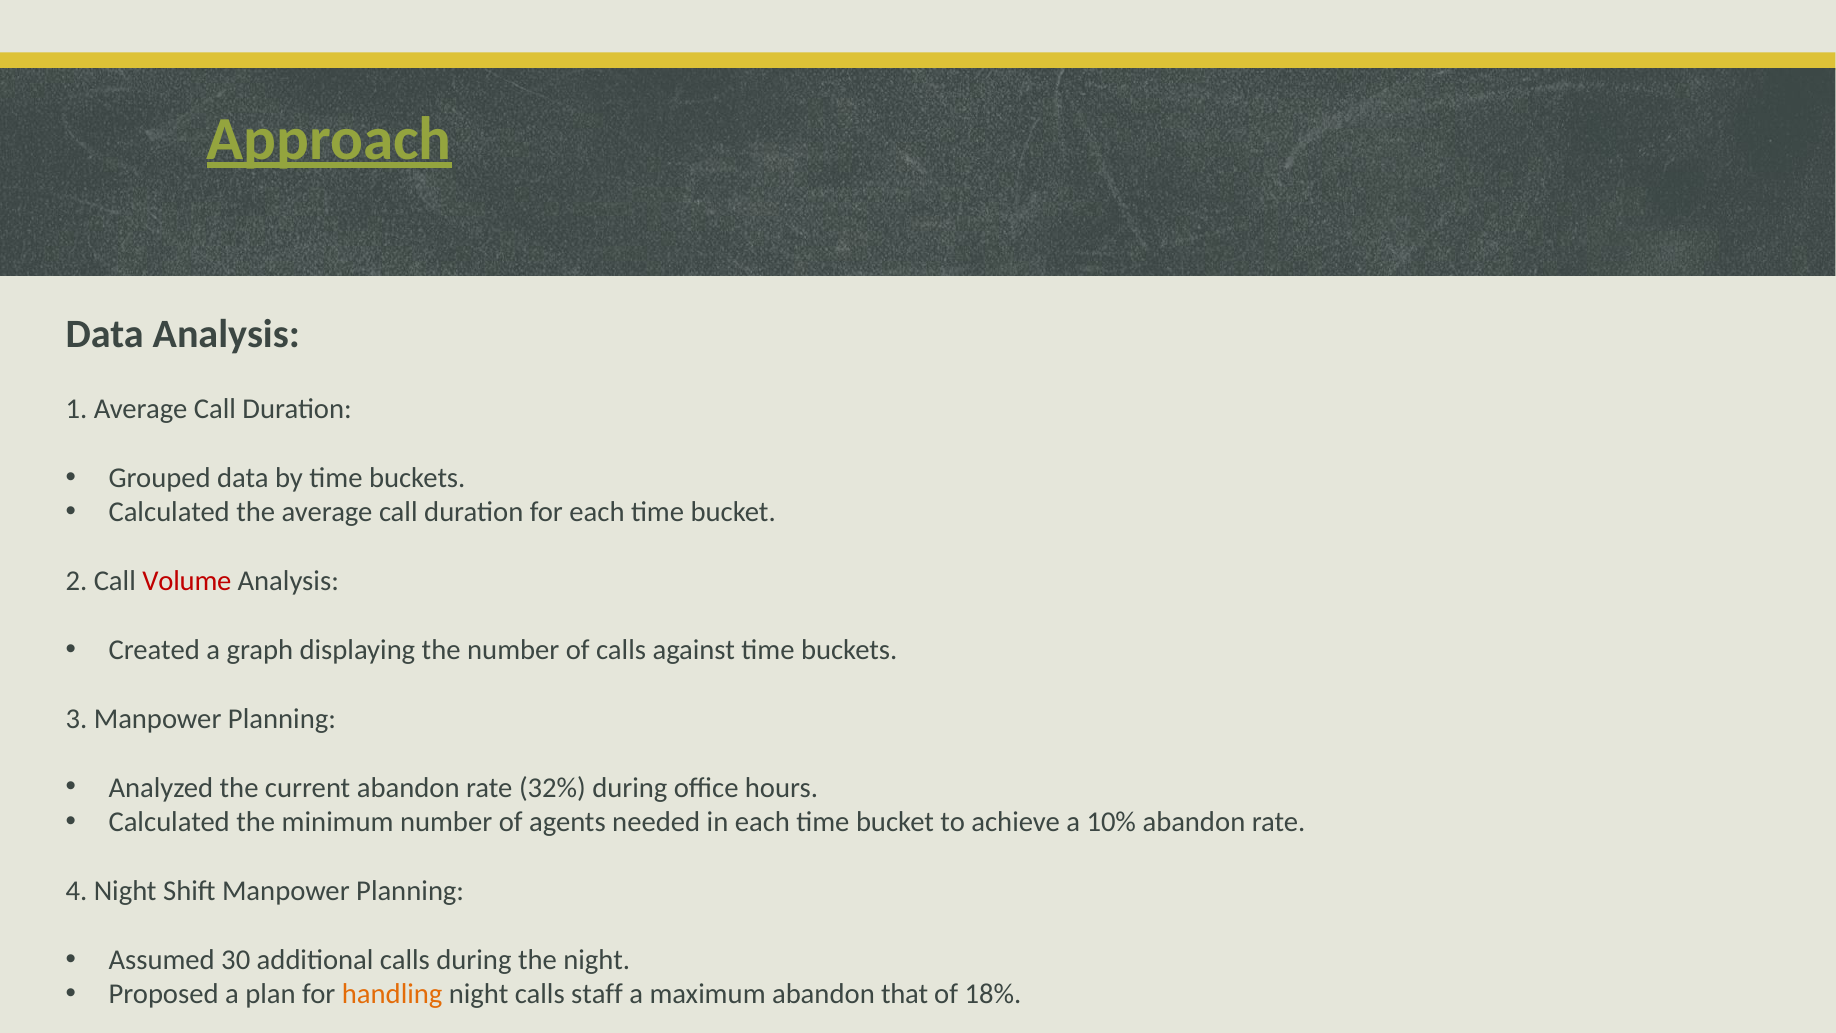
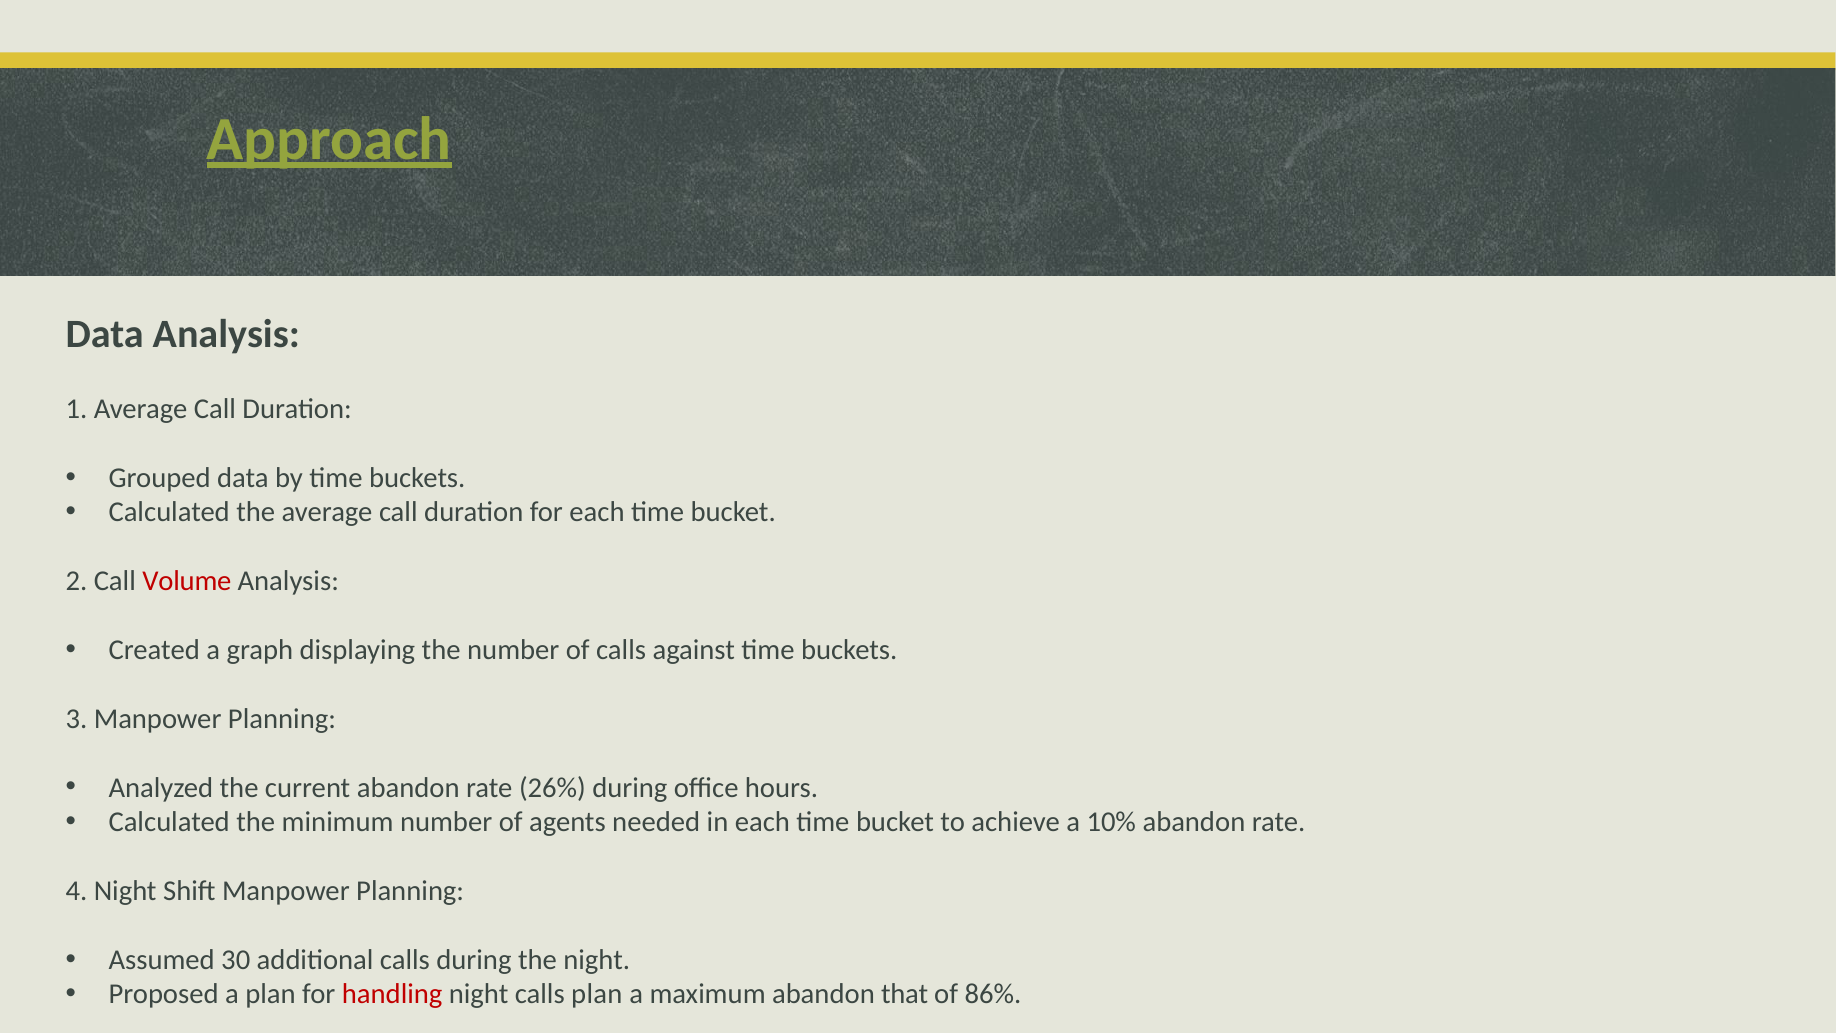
32%: 32% -> 26% (552, 788)
handling colour: orange -> red (392, 994)
calls staff: staff -> plan (597, 994)
18%: 18% -> 86% (993, 994)
